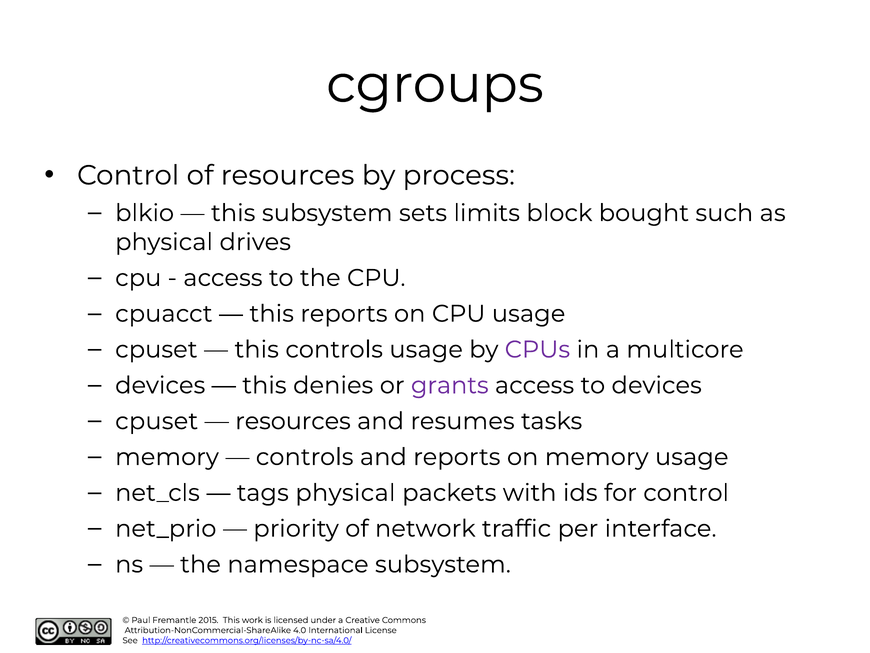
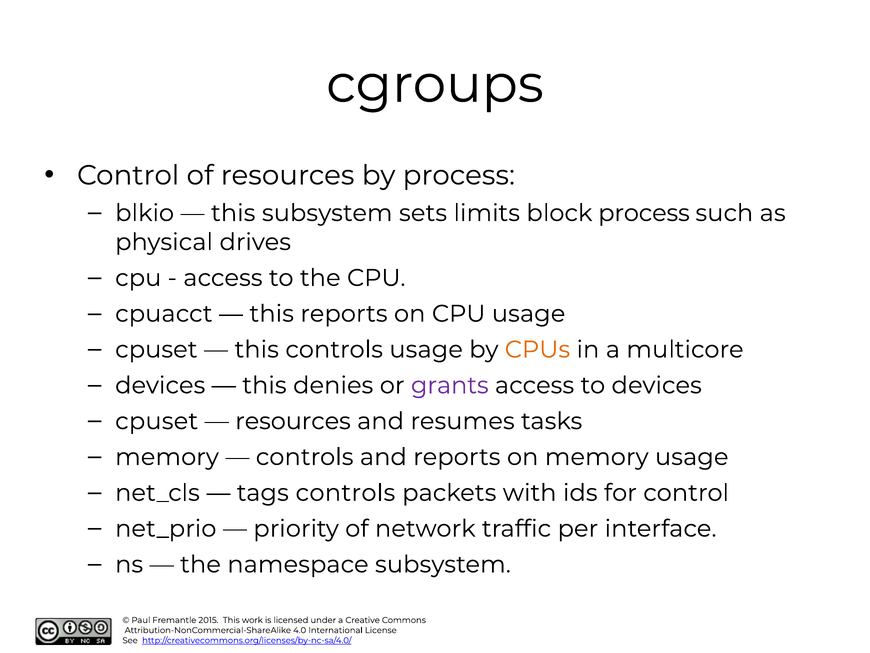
block bought: bought -> process (644, 213)
CPUs colour: purple -> orange (537, 349)
tags physical: physical -> controls (345, 492)
